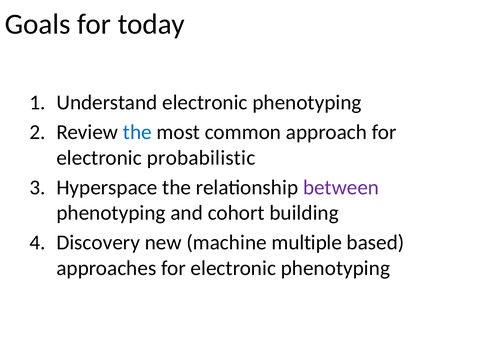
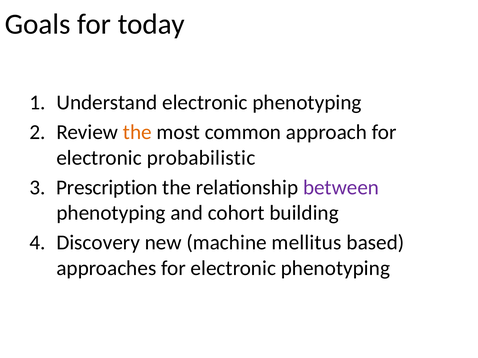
the colour: blue -> orange (137, 132)
Hyperspace: Hyperspace -> Prescription (107, 188)
multiple: multiple -> mellitus (307, 243)
